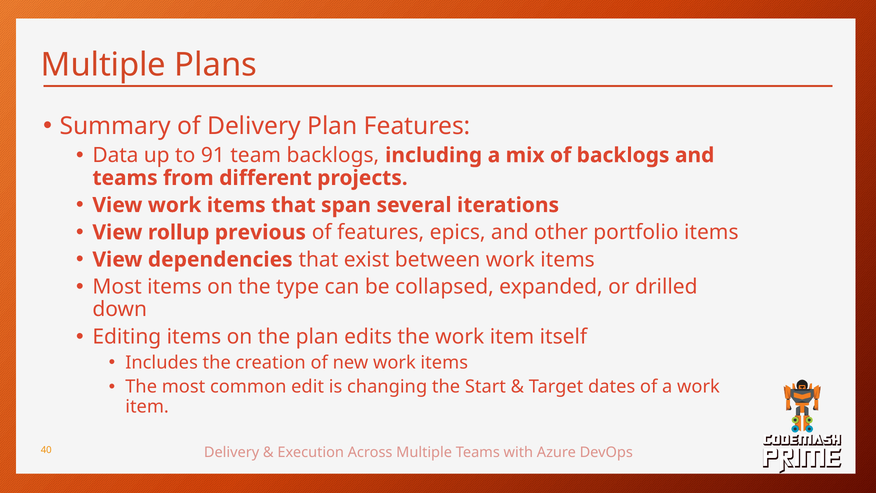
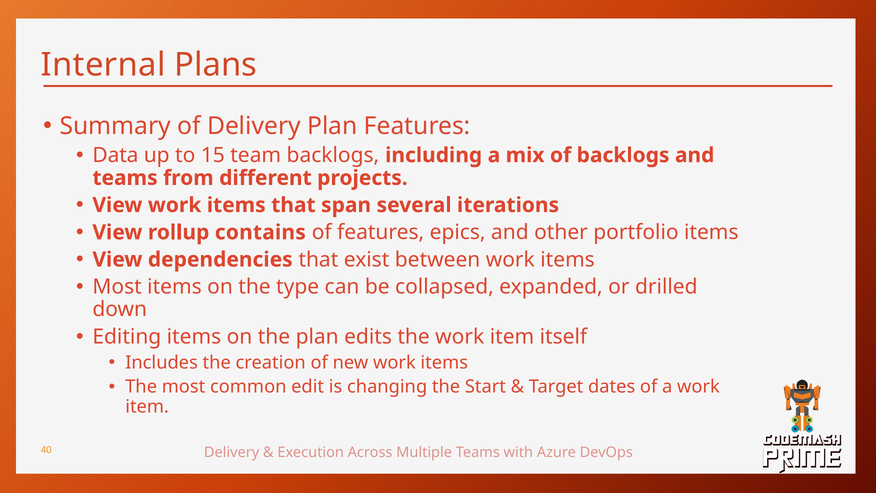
Multiple: Multiple -> Internal (103, 65)
91: 91 -> 15 (213, 155)
previous: previous -> contains (260, 232)
